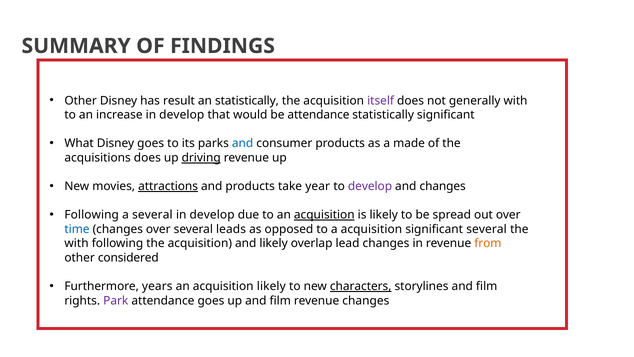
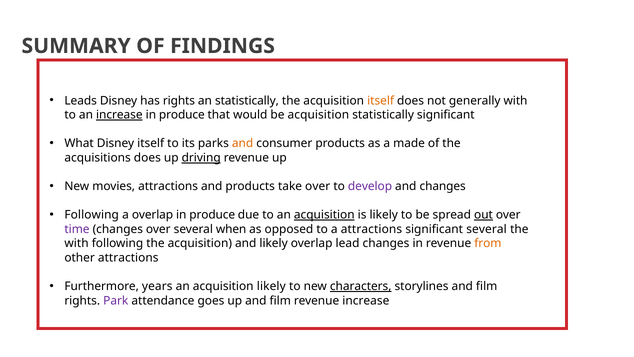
Other: Other -> Leads (81, 101)
has result: result -> rights (179, 101)
itself colour: purple -> orange (381, 101)
increase underline: none -> present (119, 115)
develop: develop -> produce (182, 115)
be attendance: attendance -> acquisition (318, 115)
Disney goes: goes -> itself (151, 143)
and colour: blue -> orange (243, 143)
attractions underline: present -> none (168, 186)
take year: year -> over (318, 186)
a several: several -> overlap (152, 215)
develop: develop -> produce (212, 215)
out underline: none -> present (483, 215)
time colour: blue -> purple (77, 229)
leads: leads -> when (231, 229)
a acquisition: acquisition -> attractions (371, 229)
other considered: considered -> attractions (128, 257)
revenue changes: changes -> increase (366, 300)
